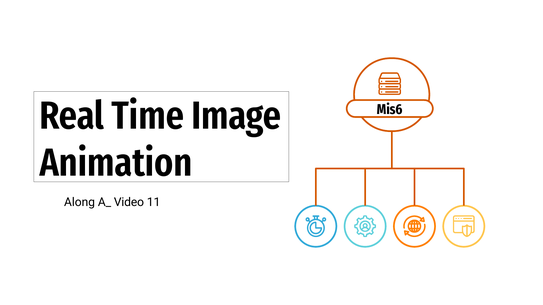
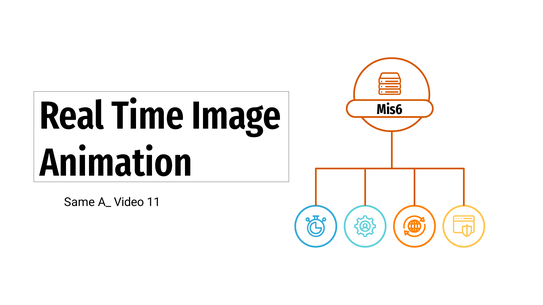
Along: Along -> Same (79, 203)
